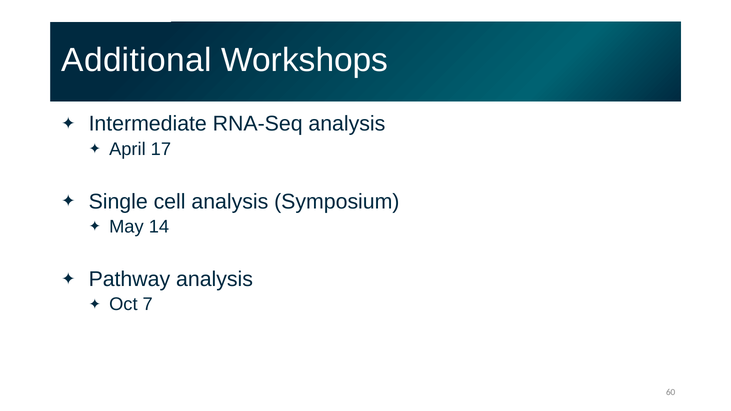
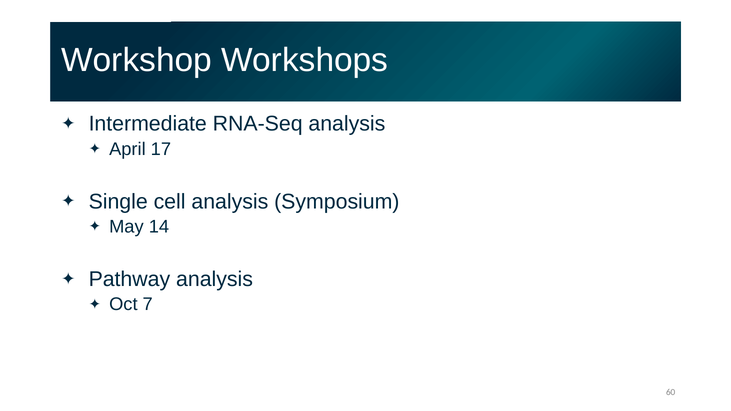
Additional: Additional -> Workshop (137, 60)
